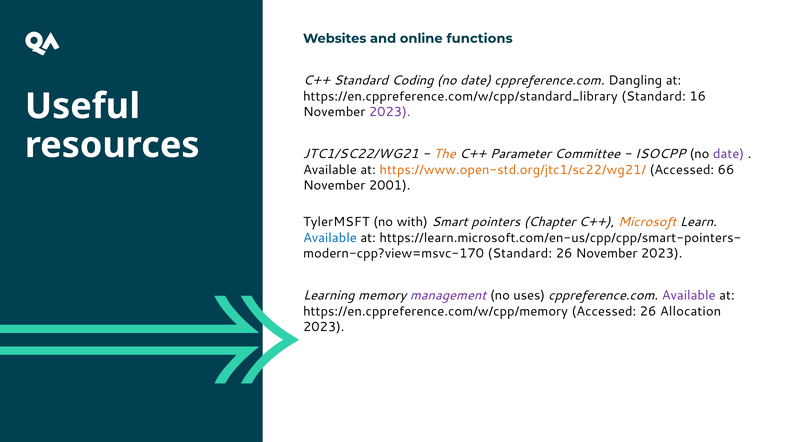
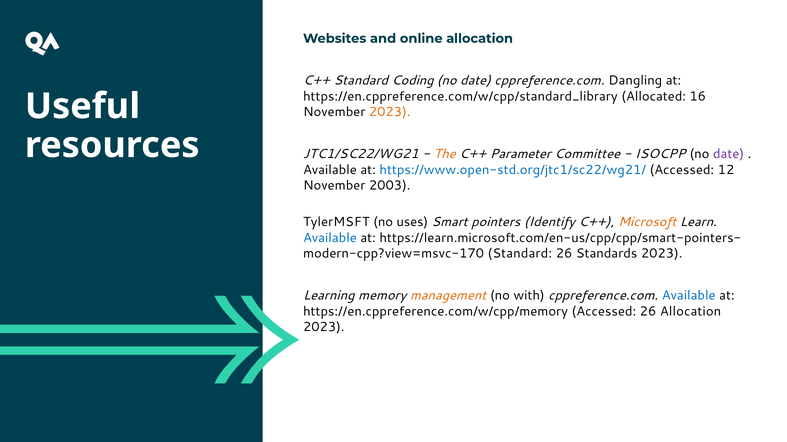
online functions: functions -> allocation (480, 39)
https://en.cppreference.com/w/cpp/standard_library Standard: Standard -> Allocated (654, 96)
2023 colour: purple -> orange (390, 112)
https://www.open-std.org/jtc1/sc22/wg21/ colour: orange -> blue (513, 170)
66: 66 -> 12 (726, 170)
2001: 2001 -> 2003 (390, 186)
with: with -> uses (412, 222)
Chapter: Chapter -> Identify (550, 222)
26 November: November -> Standards (607, 254)
management colour: purple -> orange (448, 296)
uses: uses -> with (529, 296)
Available colour: purple -> blue (689, 296)
